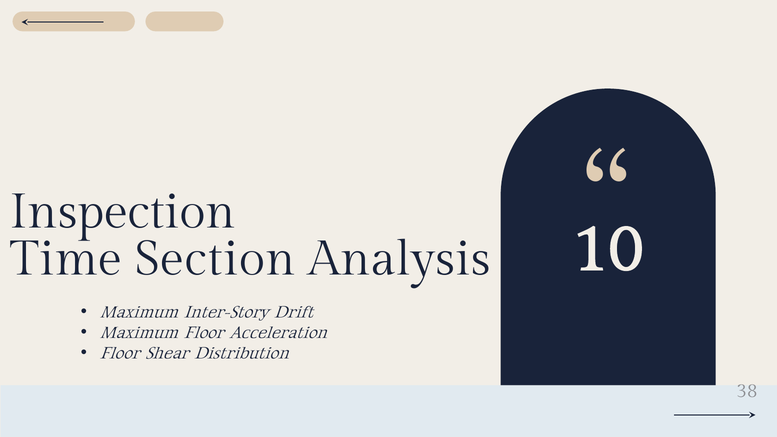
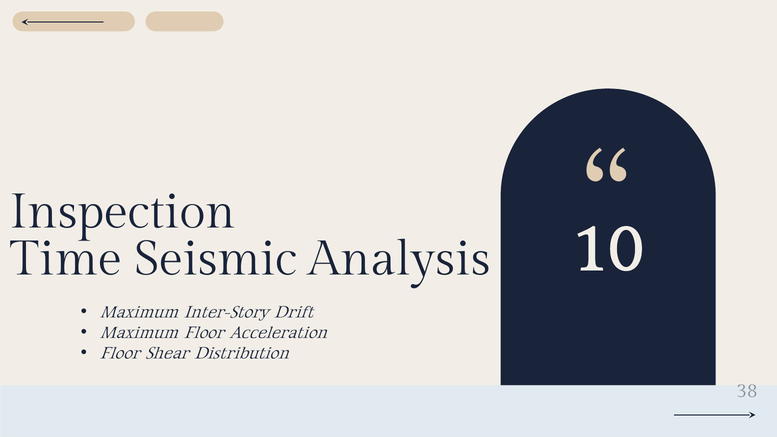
Section: Section -> Seismic (216, 259)
